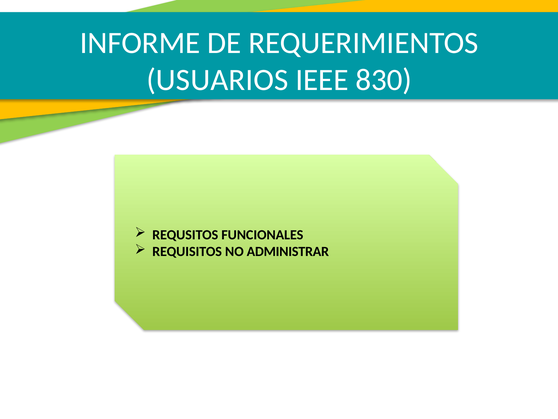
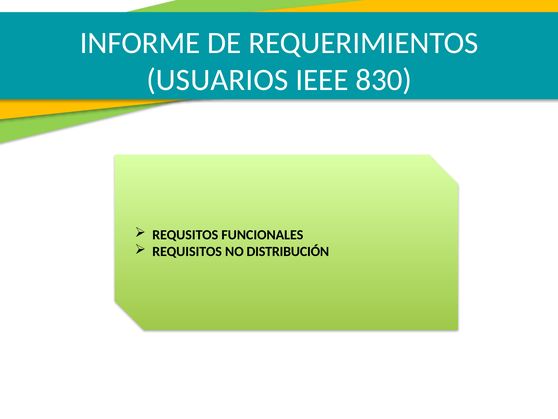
ADMINISTRAR: ADMINISTRAR -> DISTRIBUCIÓN (288, 251)
